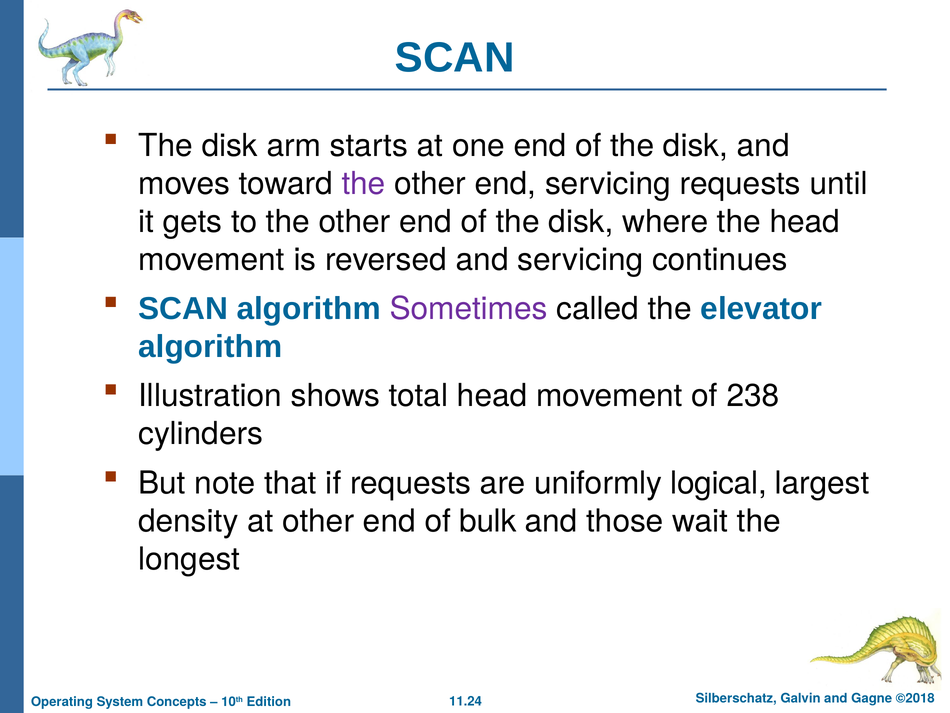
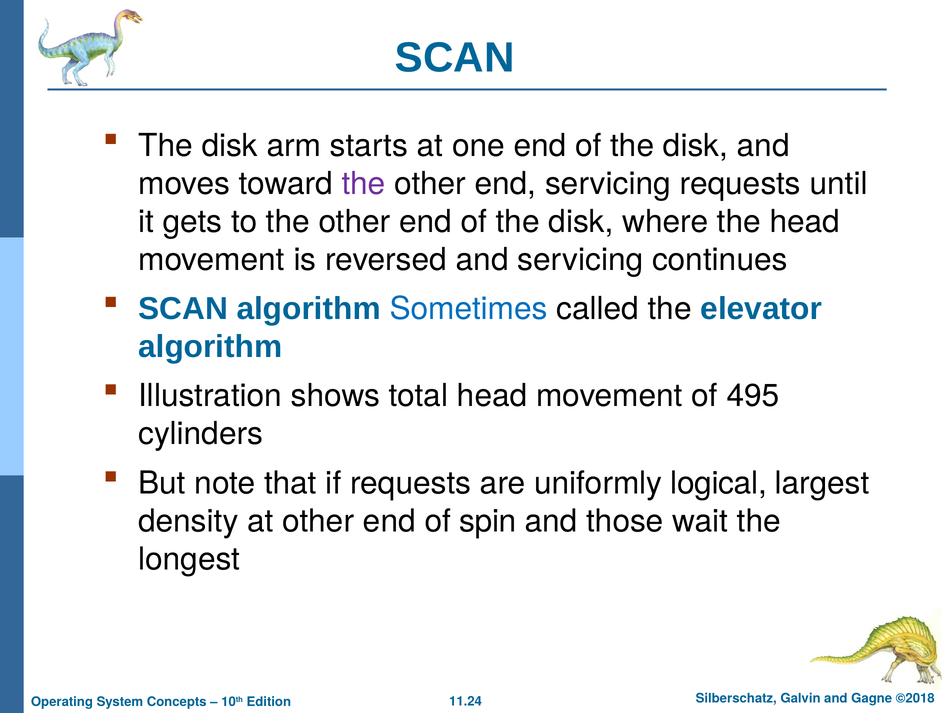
Sometimes colour: purple -> blue (469, 309)
238: 238 -> 495 (753, 396)
bulk: bulk -> spin (488, 521)
